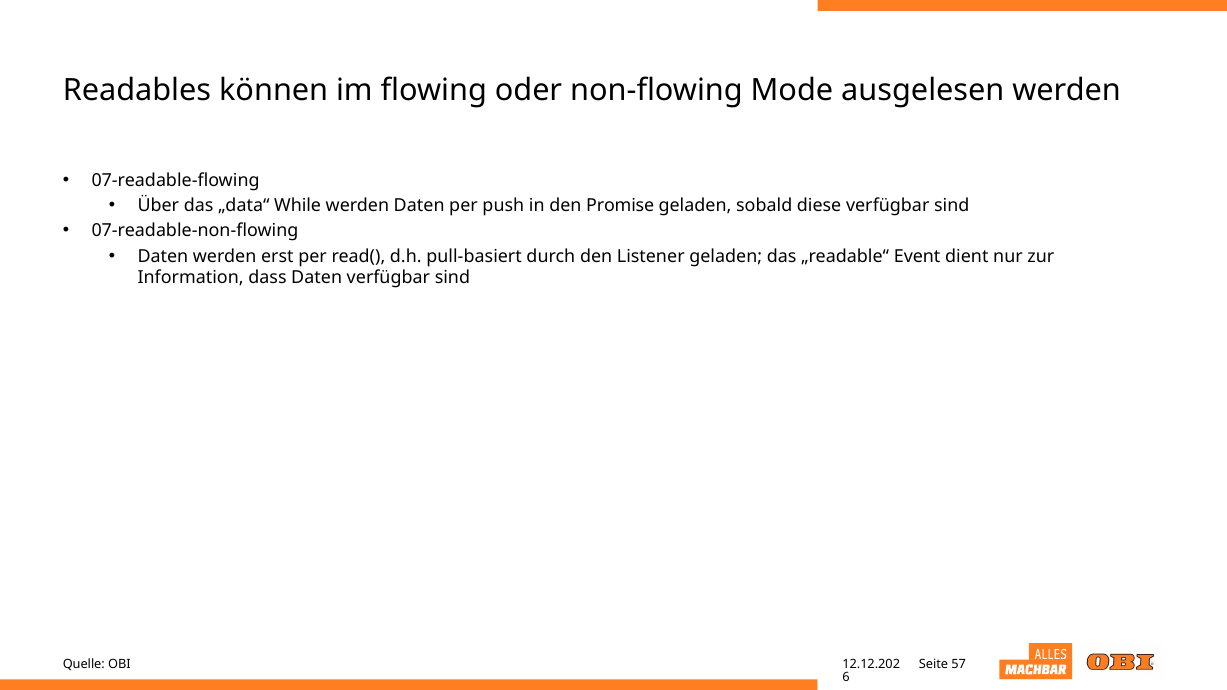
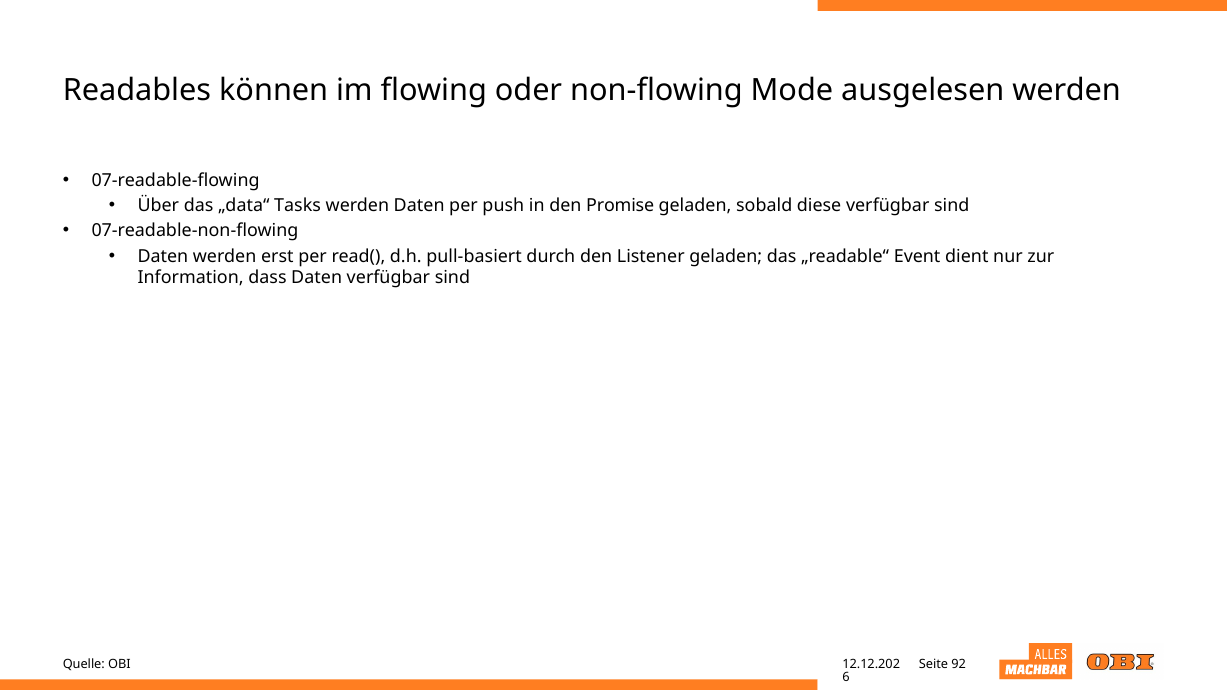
While: While -> Tasks (298, 206)
57: 57 -> 92 (959, 665)
